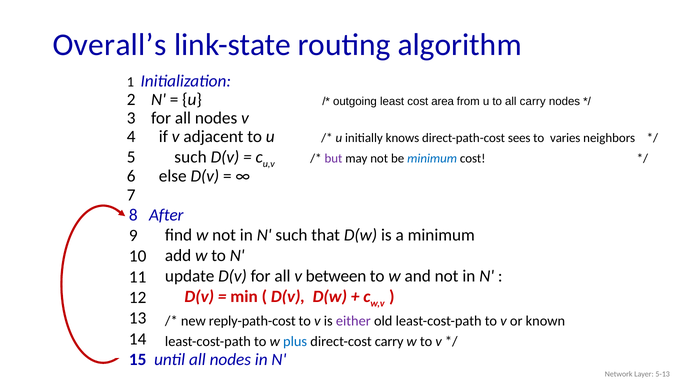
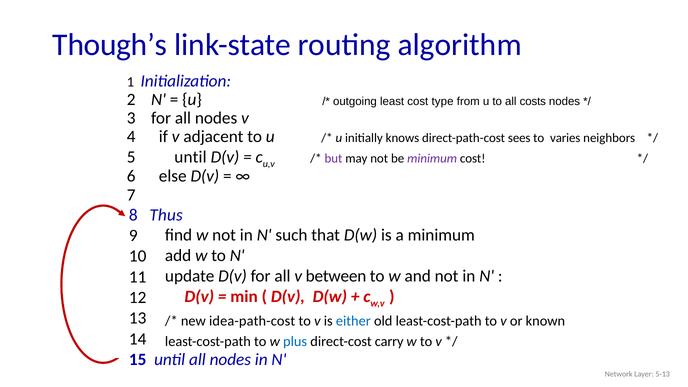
Overall’s: Overall’s -> Though’s (110, 45)
area: area -> type (443, 101)
all carry: carry -> costs (533, 101)
5 such: such -> until (190, 157)
minimum colour: blue -> purple (432, 159)
After: After -> Thus (166, 215)
reply-path-cost: reply-path-cost -> idea-path-cost (252, 321)
either colour: purple -> blue (353, 321)
